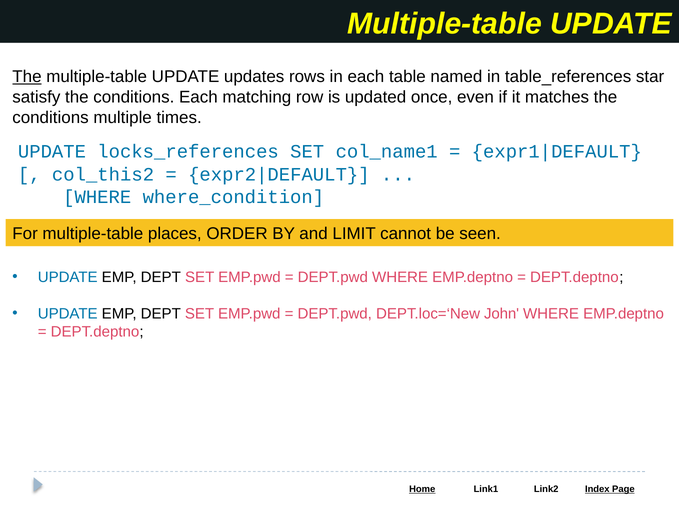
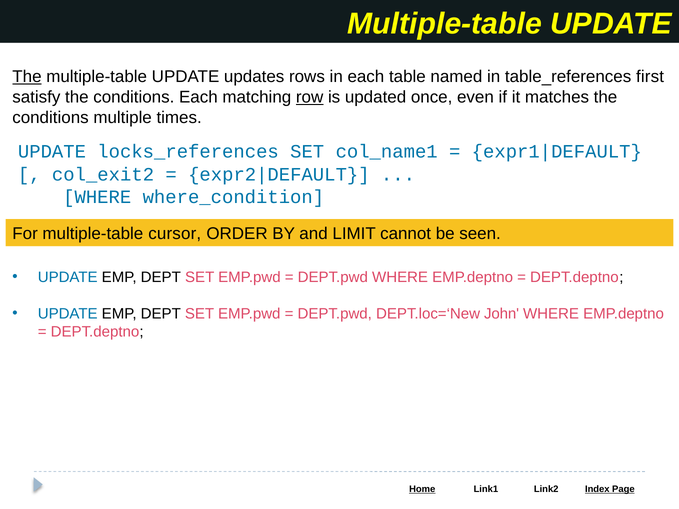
star: star -> first (650, 77)
row underline: none -> present (310, 97)
col_this2: col_this2 -> col_exit2 (103, 174)
places: places -> cursor (175, 234)
